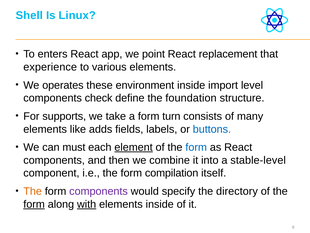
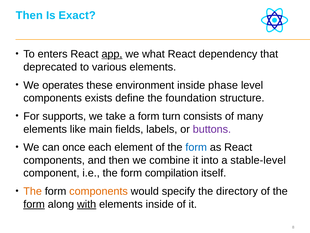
Shell: Shell -> Then (29, 15)
Linux: Linux -> Exact (77, 15)
app underline: none -> present (112, 54)
point: point -> what (153, 54)
replacement: replacement -> dependency (228, 54)
experience: experience -> deprecated (50, 67)
import: import -> phase (223, 85)
check: check -> exists (99, 98)
adds: adds -> main (101, 129)
buttons colour: blue -> purple (212, 129)
must: must -> once (74, 147)
element underline: present -> none (134, 147)
components colour: purple -> orange (99, 191)
